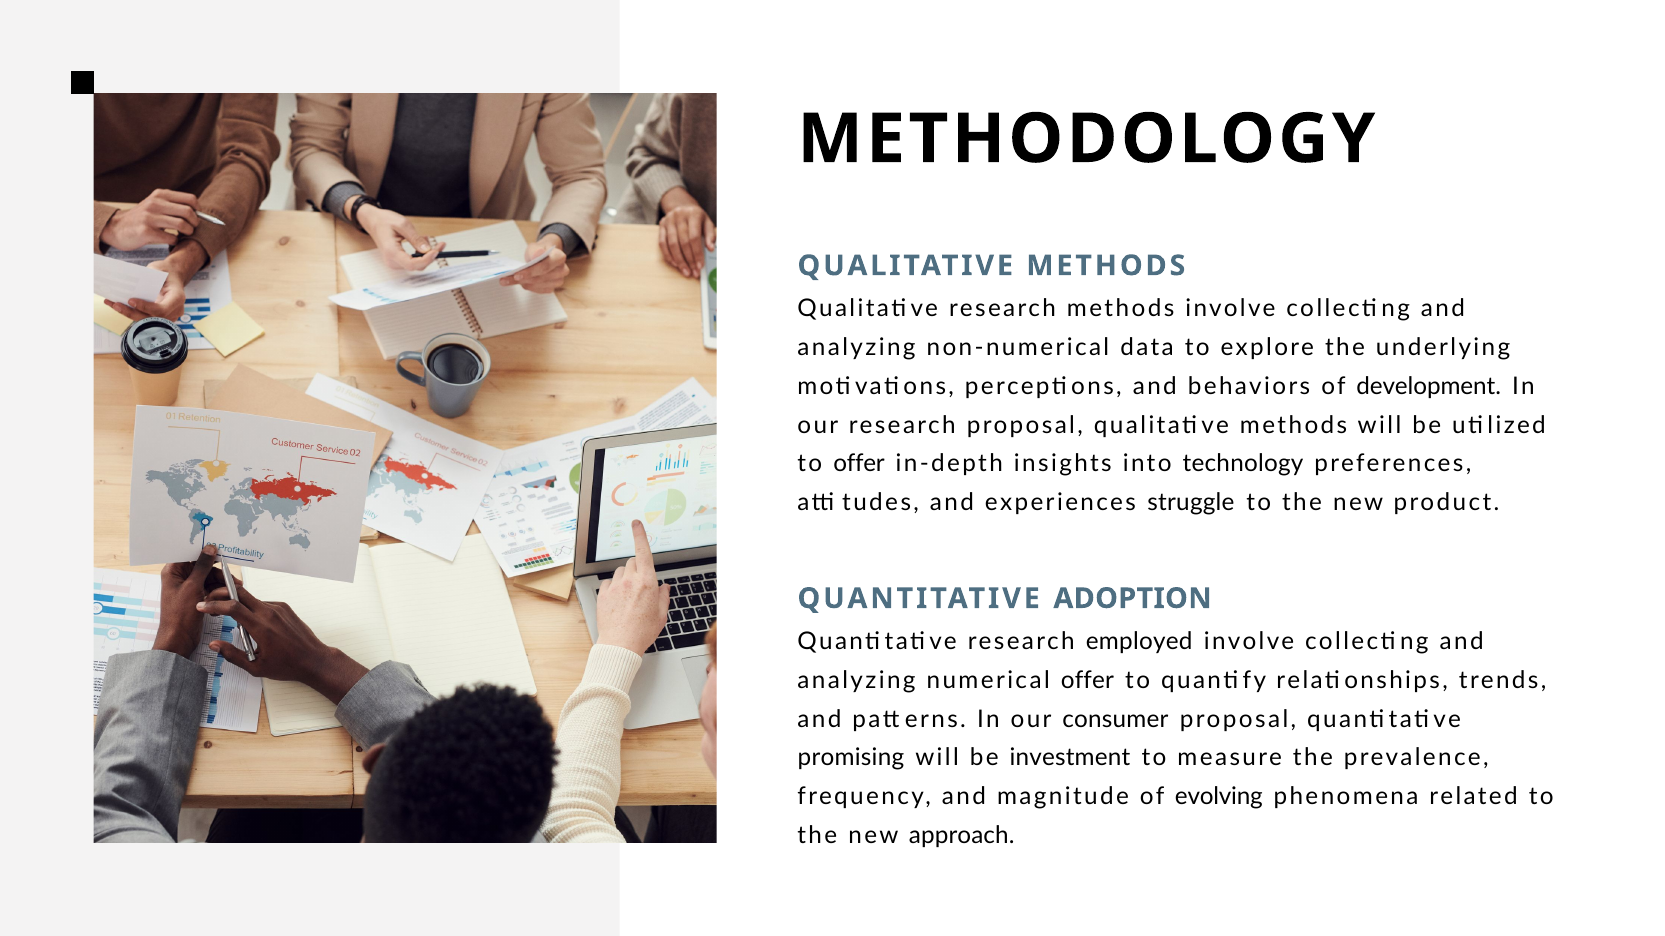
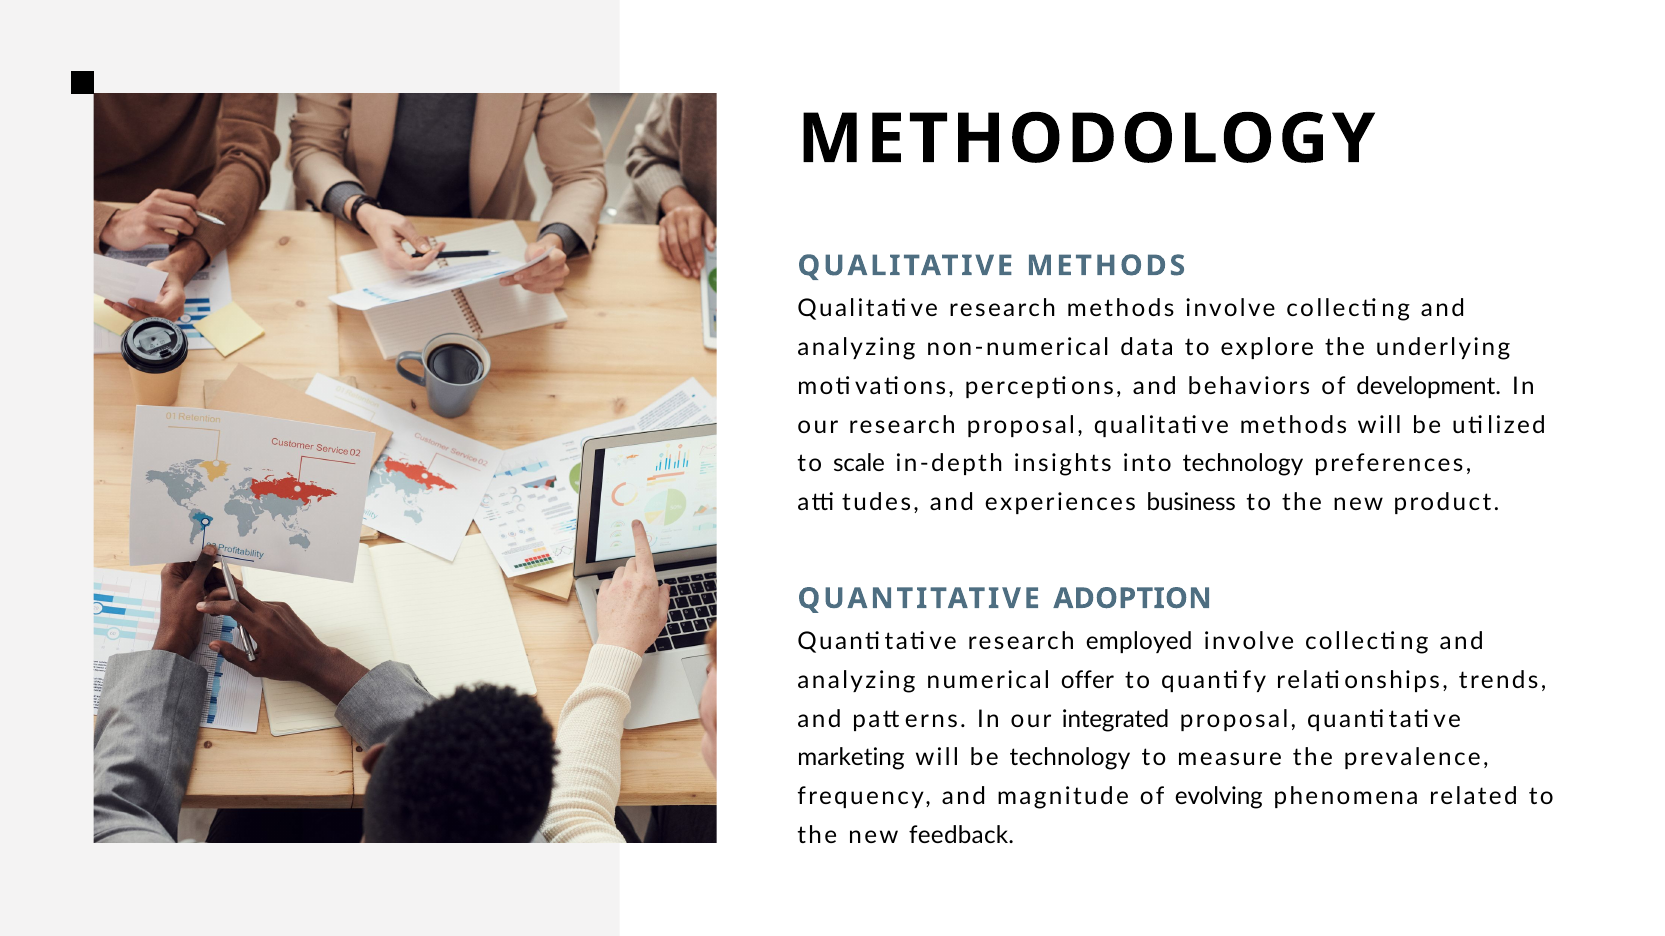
to offer: offer -> scale (859, 464)
struggle: struggle -> business (1191, 503)
consumer: consumer -> integrated (1116, 720)
promising: promising -> marketing (851, 758)
be investment: investment -> technology (1070, 758)
approach: approach -> feedback (962, 836)
